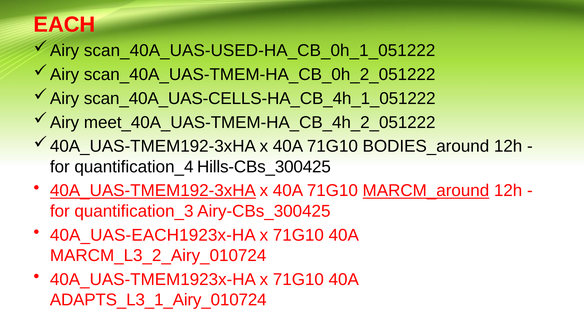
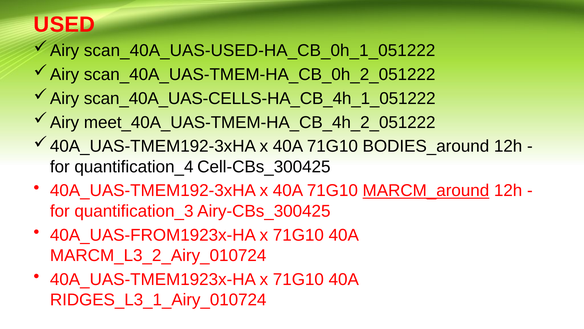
EACH: EACH -> USED (64, 25)
Hills-CBs_300425: Hills-CBs_300425 -> Cell-CBs_300425 (264, 167)
40A_UAS-TMEM192-3xHA underline: present -> none (153, 190)
40A_UAS-EACH1923x-HA: 40A_UAS-EACH1923x-HA -> 40A_UAS-FROM1923x-HA (153, 235)
ADAPTS_L3_1_Airy_010724: ADAPTS_L3_1_Airy_010724 -> RIDGES_L3_1_Airy_010724 (158, 299)
